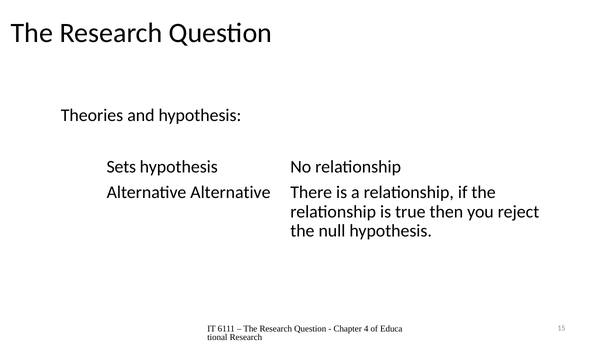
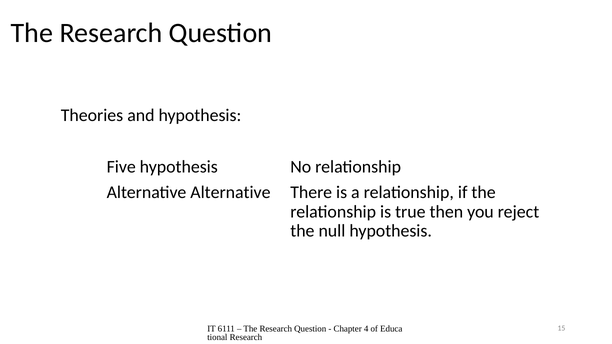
Sets: Sets -> Five (121, 167)
